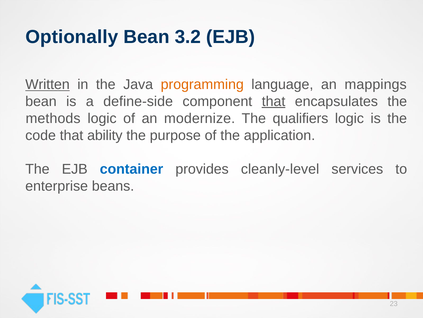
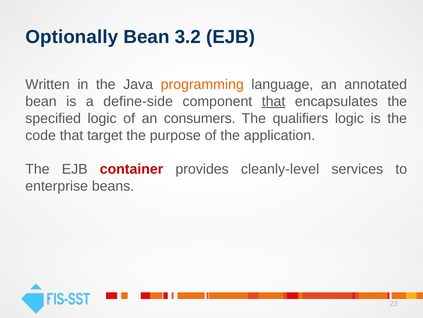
Written underline: present -> none (48, 84)
mappings: mappings -> annotated (376, 84)
methods: methods -> specified (53, 118)
modernize: modernize -> consumers (200, 118)
ability: ability -> target (105, 135)
container colour: blue -> red (131, 169)
